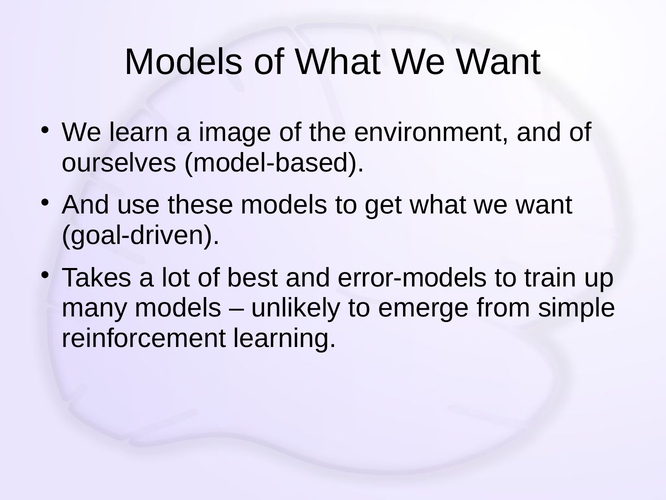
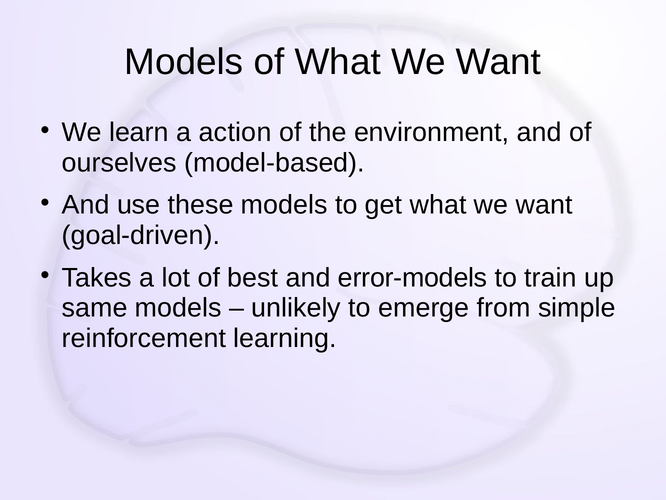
image: image -> action (235, 132)
many: many -> same (95, 308)
